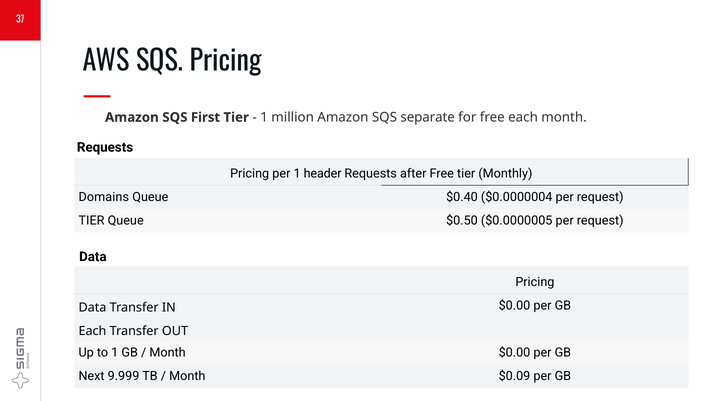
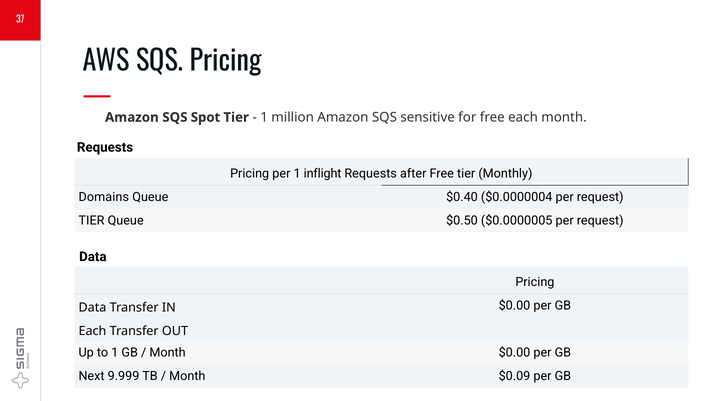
First: First -> Spot (206, 117)
separate: separate -> sensitive (428, 117)
header: header -> inflight (323, 174)
